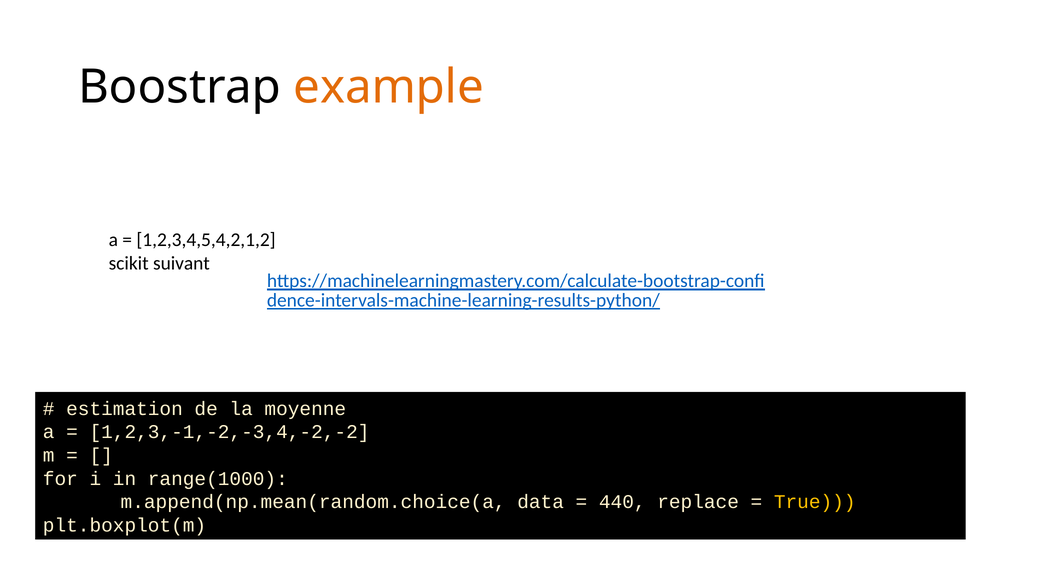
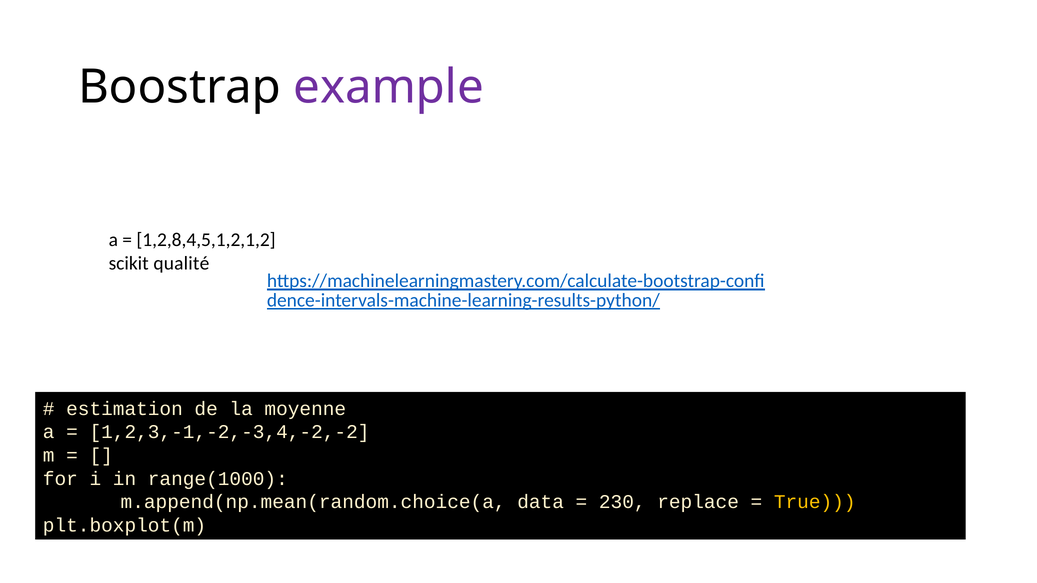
example colour: orange -> purple (389, 87)
1,2,3,4,5,4,2,1,2: 1,2,3,4,5,4,2,1,2 -> 1,2,8,4,5,1,2,1,2 (206, 240)
suivant: suivant -> qualité (181, 263)
440: 440 -> 230 (622, 502)
